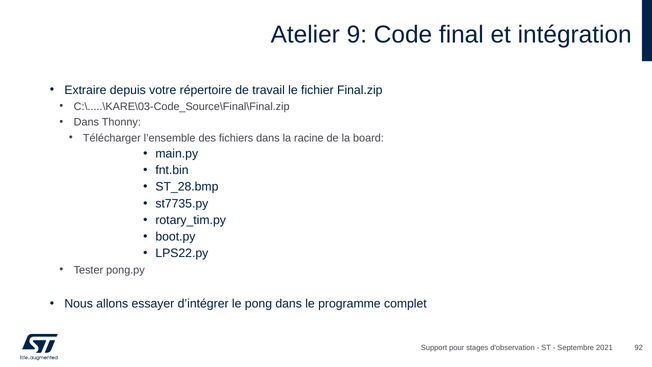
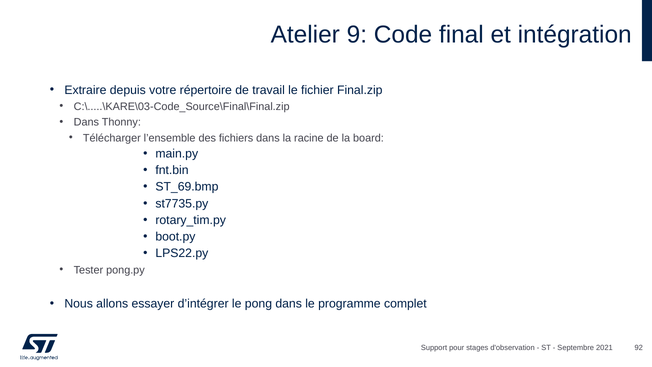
ST_28.bmp: ST_28.bmp -> ST_69.bmp (187, 187)
